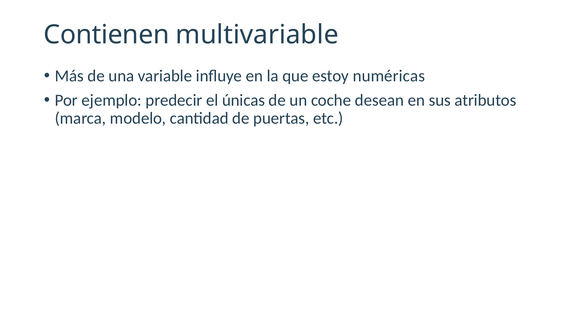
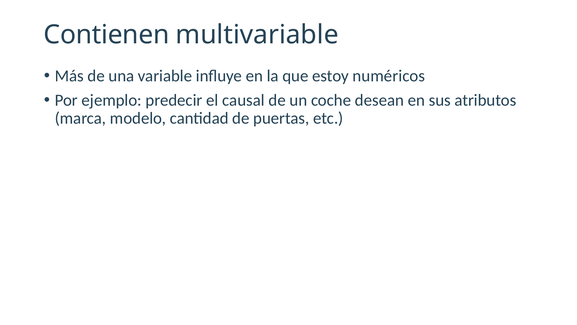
numéricas: numéricas -> numéricos (389, 76)
únicas: únicas -> causal (243, 100)
